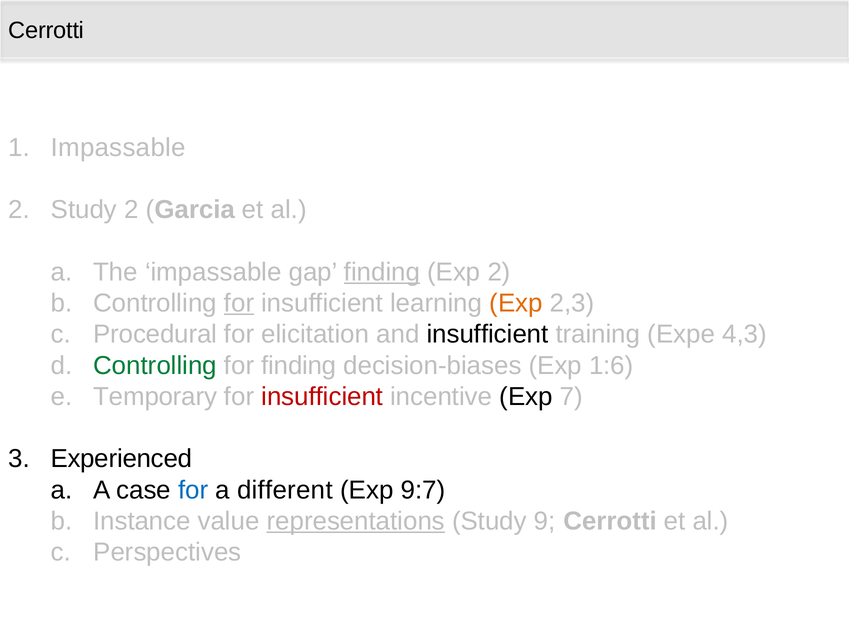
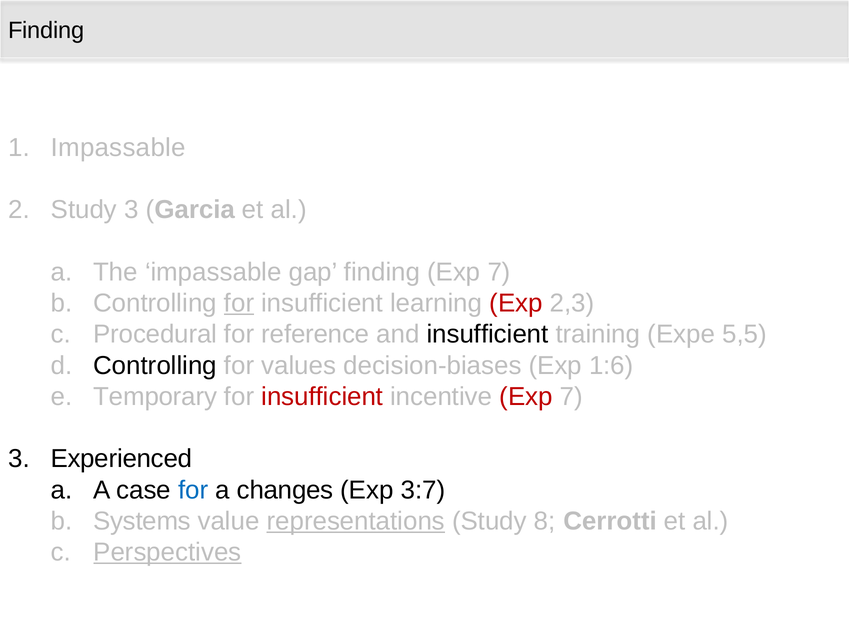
Cerrotti: Cerrotti -> Finding (46, 30)
Study 2: 2 -> 3 (131, 210)
finding underline: present -> none (382, 272)
2: 2 -> 7 (499, 272)
Exp colour: orange -> red (516, 303)
elicitation: elicitation -> reference (315, 334)
4,3: 4,3 -> 5,5 (745, 334)
Controlling colour: green -> black (155, 365)
for finding: finding -> values (299, 365)
Exp colour: black -> red (526, 396)
different: different -> changes (285, 490)
9:7: 9:7 -> 3:7 (423, 490)
Instance: Instance -> Systems (142, 521)
9: 9 -> 8 (545, 521)
Perspectives underline: none -> present (167, 552)
